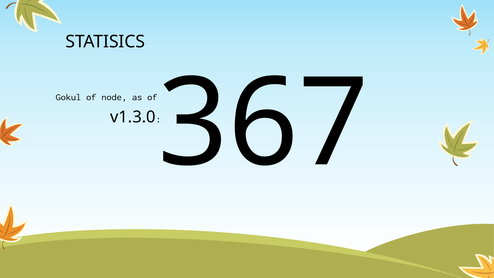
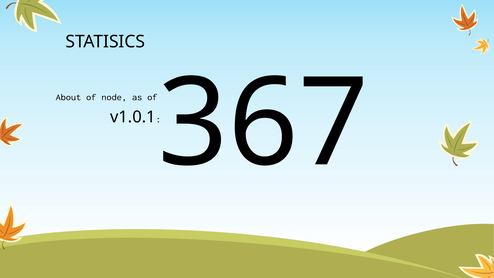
Gokul: Gokul -> About (68, 97)
v1.3.0: v1.3.0 -> v1.0.1 (133, 117)
